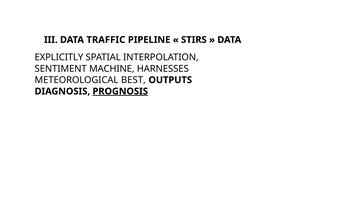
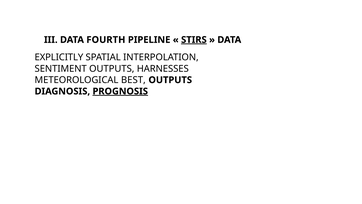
TRAFFIC: TRAFFIC -> FOURTH (106, 40)
STIRS underline: none -> present (194, 40)
SENTIMENT MACHINE: MACHINE -> OUTPUTS (112, 69)
